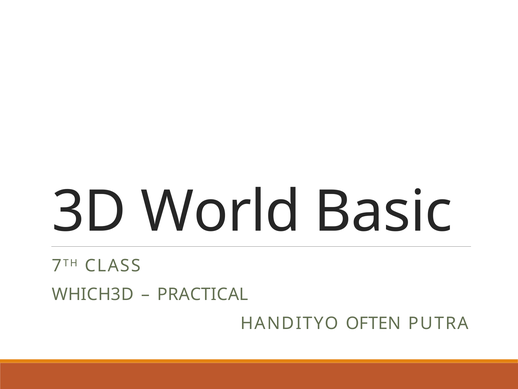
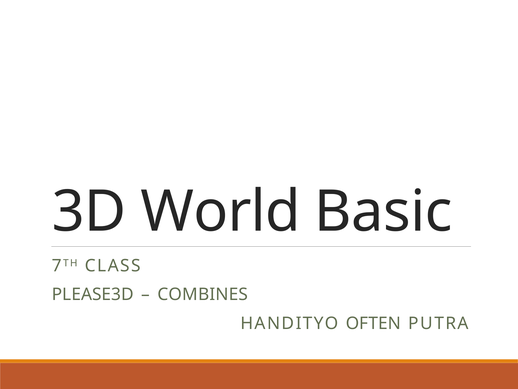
WHICH3D: WHICH3D -> PLEASE3D (93, 294)
PRACTICAL: PRACTICAL -> COMBINES (203, 294)
